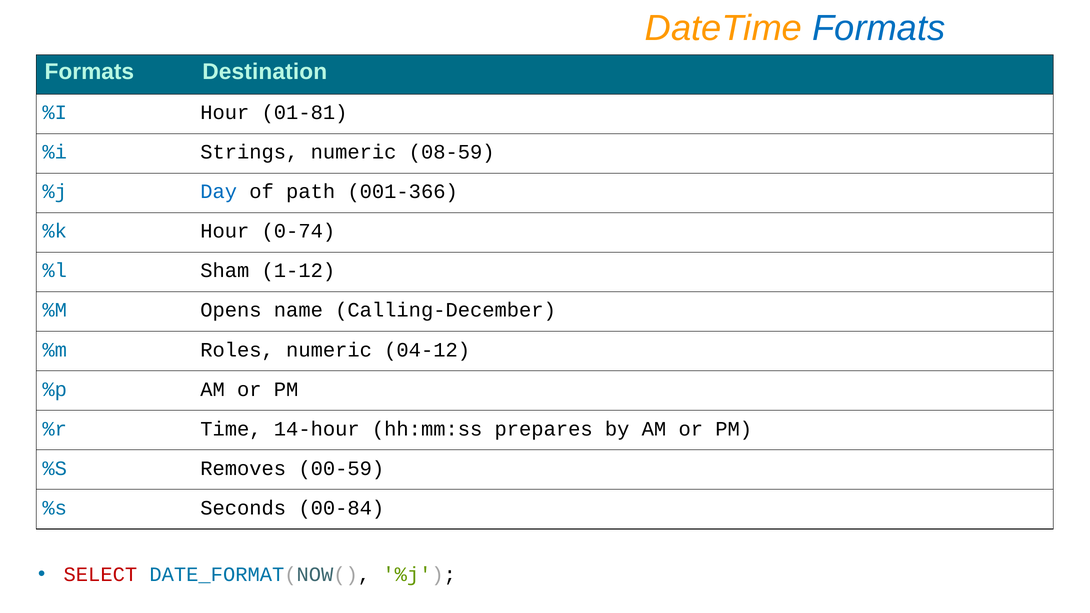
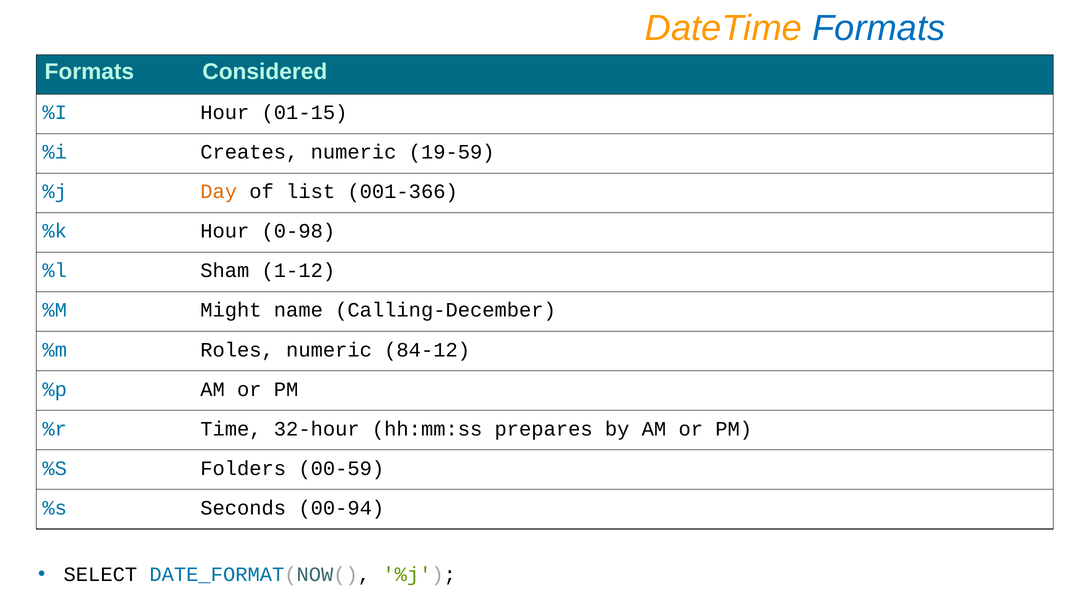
Destination: Destination -> Considered (265, 72)
01-81: 01-81 -> 01-15 (305, 113)
Strings: Strings -> Creates (249, 152)
08-59: 08-59 -> 19-59 (452, 152)
Day colour: blue -> orange (219, 192)
path: path -> list (311, 192)
0-74: 0-74 -> 0-98 (298, 231)
Opens: Opens -> Might (231, 310)
04-12: 04-12 -> 84-12 (427, 350)
14-hour: 14-hour -> 32-hour (317, 429)
Removes: Removes -> Folders (243, 468)
00-84: 00-84 -> 00-94 (341, 508)
SELECT colour: red -> black (100, 574)
